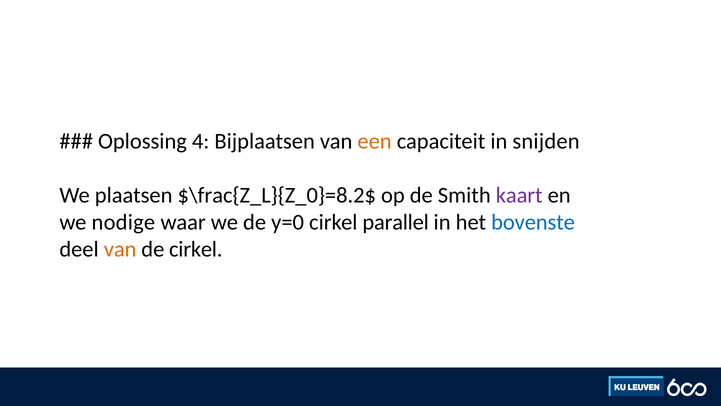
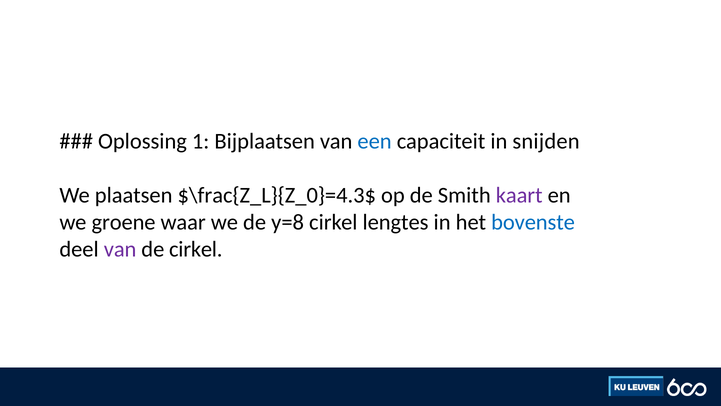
4: 4 -> 1 (201, 141)
een colour: orange -> blue (375, 141)
$\frac{Z_L}{Z_0}=8.2$: $\frac{Z_L}{Z_0}=8.2$ -> $\frac{Z_L}{Z_0}=4.3$ (277, 195)
nodige: nodige -> groene (124, 222)
y=0: y=0 -> y=8 (288, 222)
parallel: parallel -> lengtes (396, 222)
van colour: orange -> purple (120, 249)
